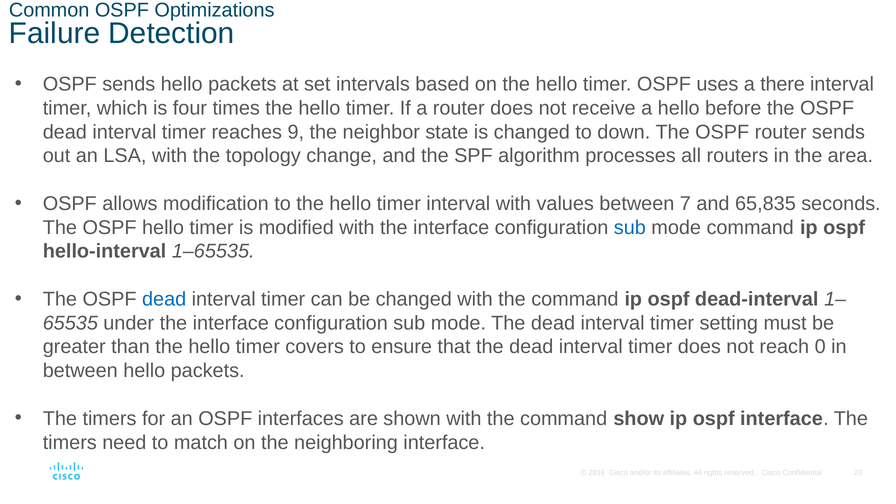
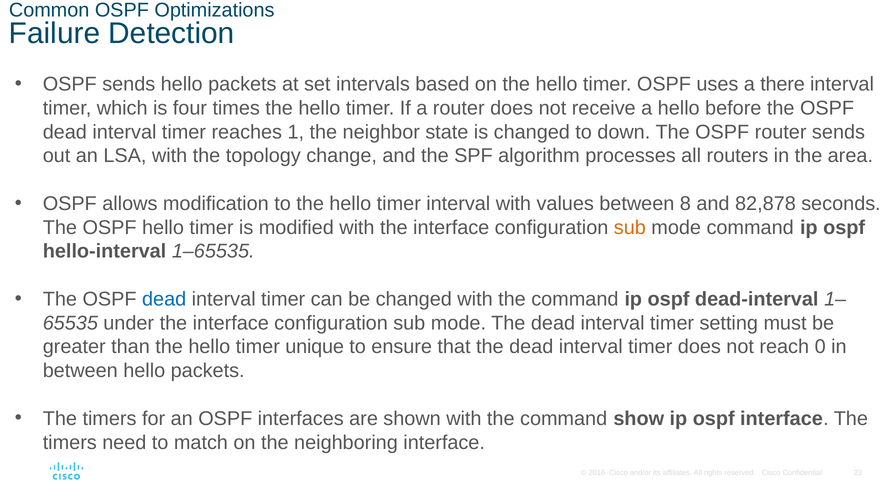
9: 9 -> 1 (296, 132)
7: 7 -> 8 (685, 204)
65,835: 65,835 -> 82,878 (765, 204)
sub colour: blue -> orange (630, 228)
covers: covers -> unique (315, 347)
